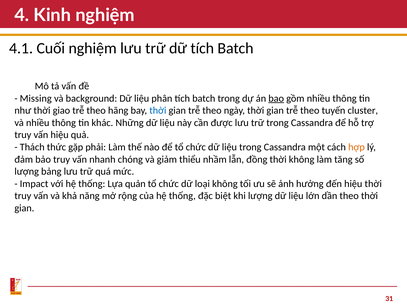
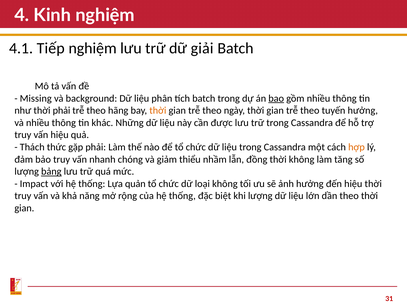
Cuối: Cuối -> Tiếp (51, 48)
dữ tích: tích -> giải (202, 48)
thời giao: giao -> phải (61, 111)
thời colour: blue -> orange (158, 111)
tuyến cluster: cluster -> hưởng (363, 111)
bảng underline: none -> present (51, 172)
